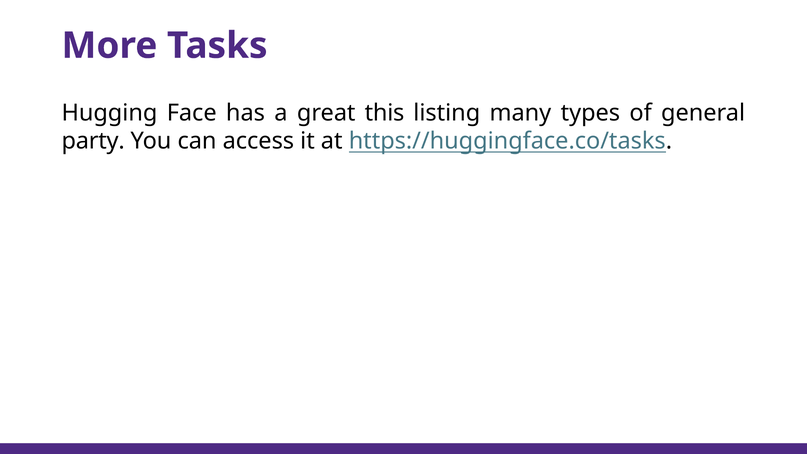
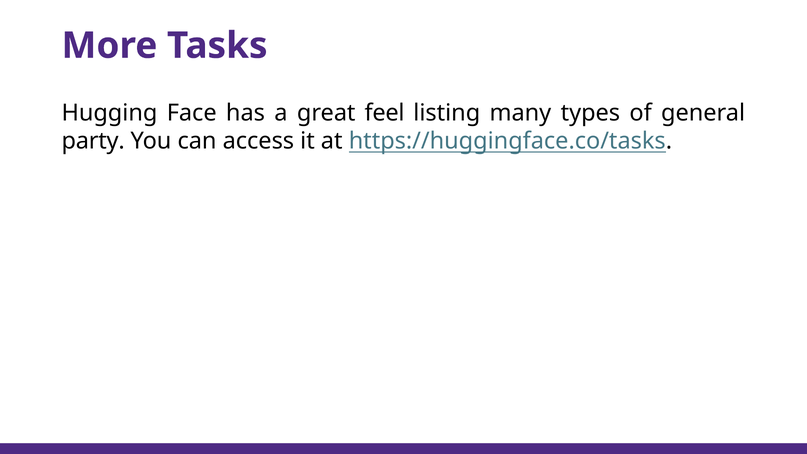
this: this -> feel (385, 113)
